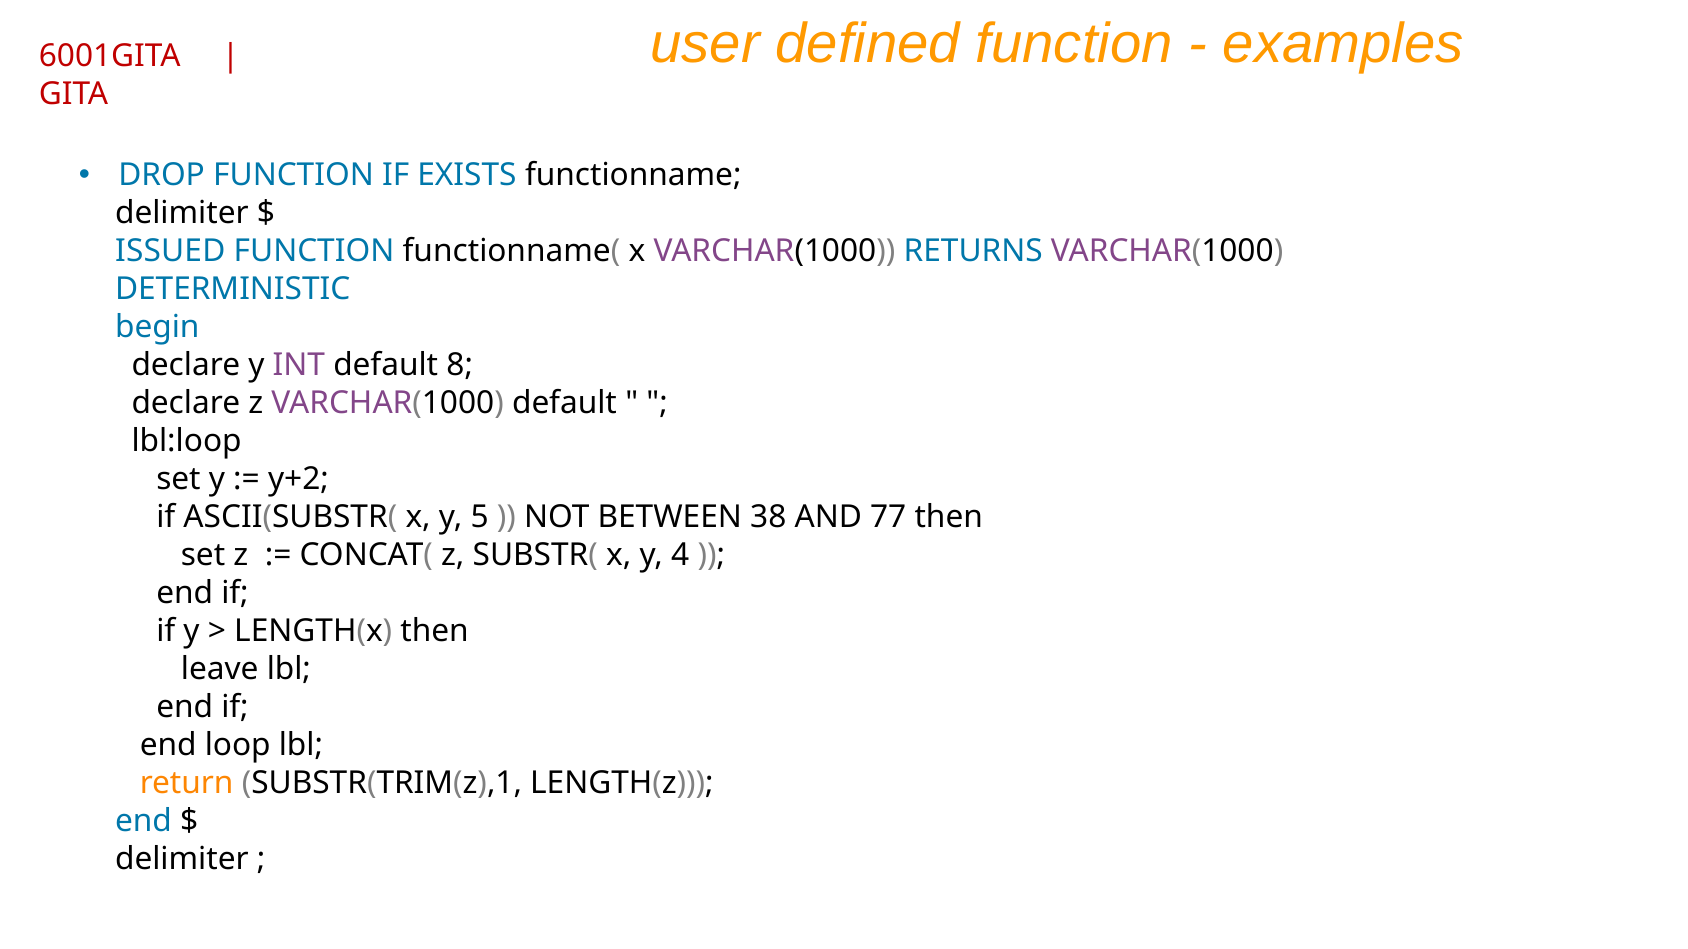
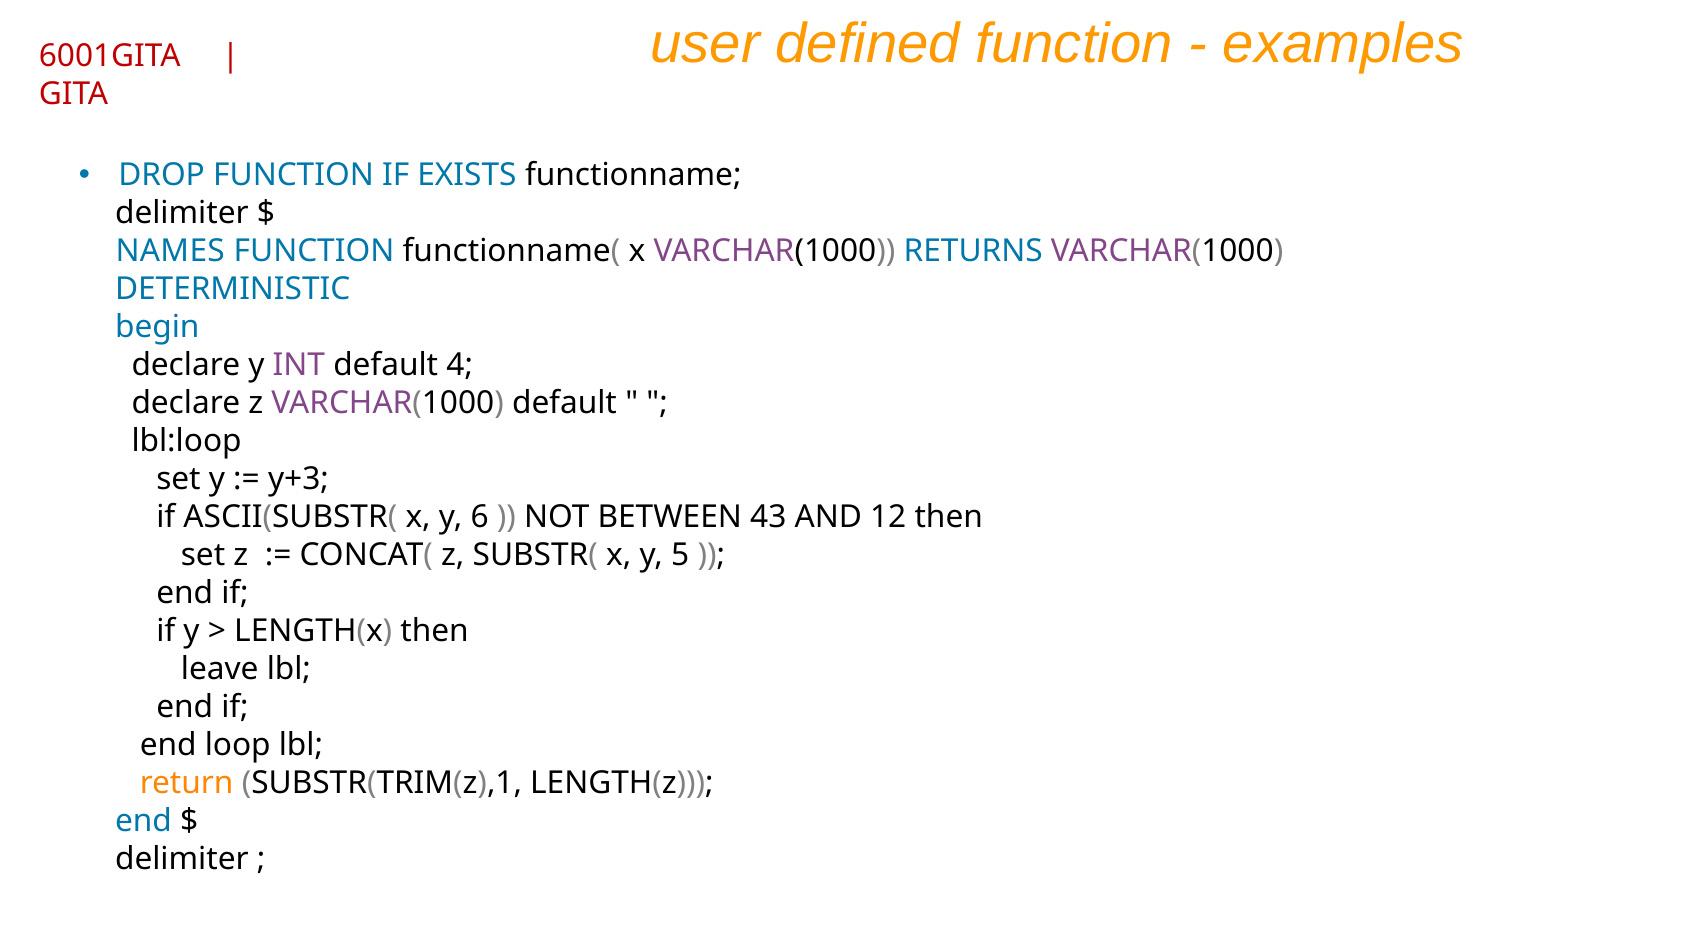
ISSUED: ISSUED -> NAMES (170, 251)
8: 8 -> 4 (460, 365)
y+2: y+2 -> y+3 (298, 479)
5: 5 -> 6 (480, 517)
38: 38 -> 43 (768, 517)
77: 77 -> 12 (888, 517)
4: 4 -> 5 (680, 555)
